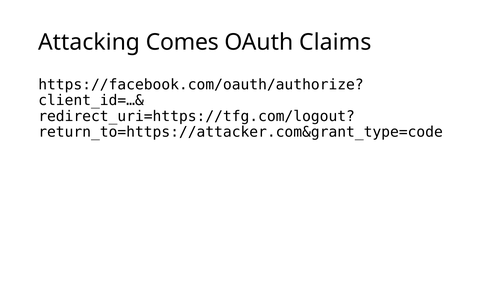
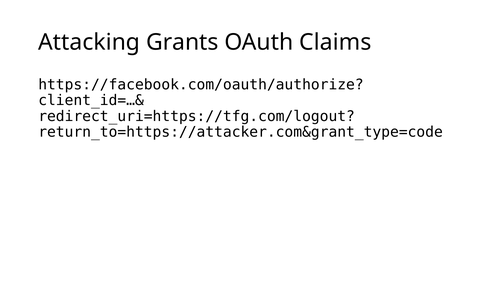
Comes: Comes -> Grants (182, 42)
